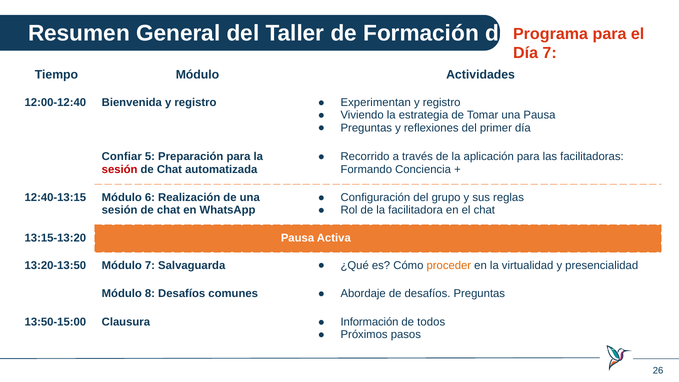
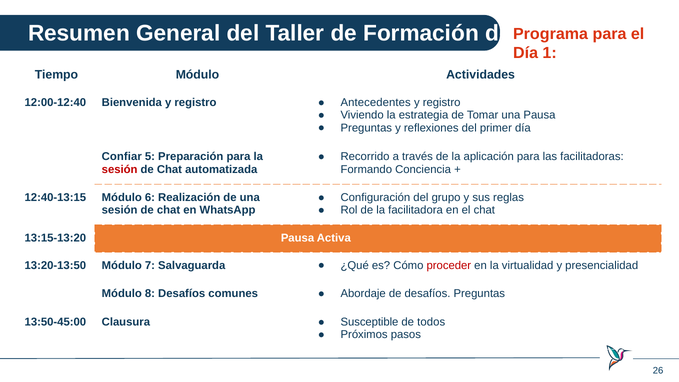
Día 7: 7 -> 1 (550, 53)
Experimentan: Experimentan -> Antecedentes (376, 102)
proceder colour: orange -> red (449, 265)
13:50-15:00: 13:50-15:00 -> 13:50-45:00 (55, 322)
Información: Información -> Susceptible (369, 322)
